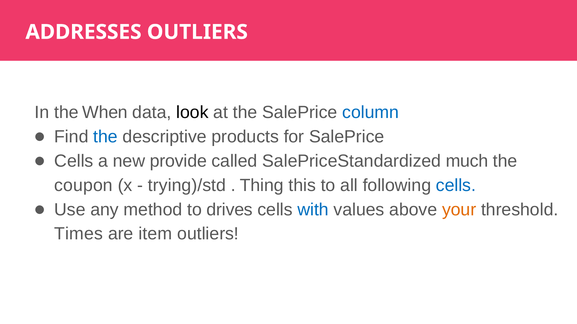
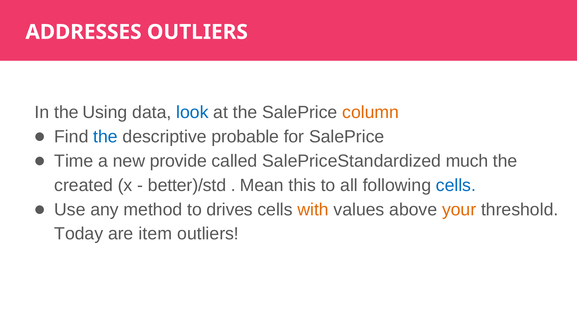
When: When -> Using (105, 113)
look colour: black -> blue (192, 113)
column colour: blue -> orange (371, 113)
products: products -> probable (245, 137)
Cells: Cells -> Time (74, 161)
coupon: coupon -> created (84, 186)
trying)/std: trying)/std -> better)/std (187, 186)
Thing: Thing -> Mean (262, 186)
with colour: blue -> orange (313, 210)
Times: Times -> Today (79, 234)
